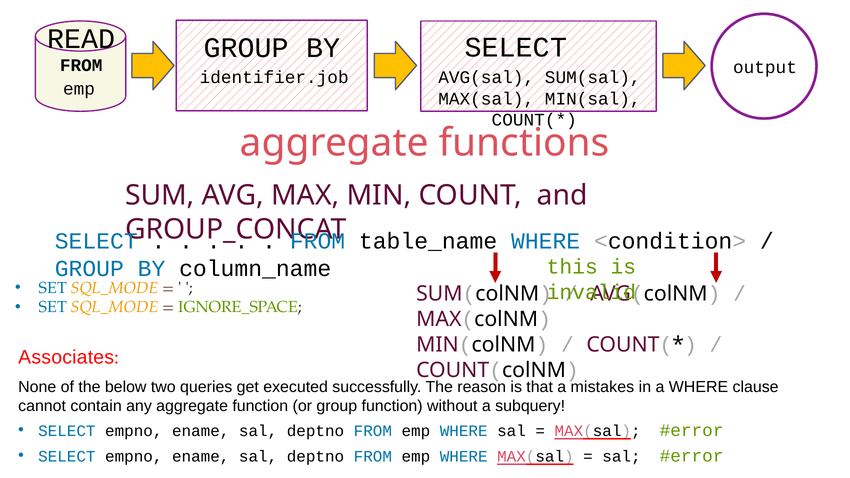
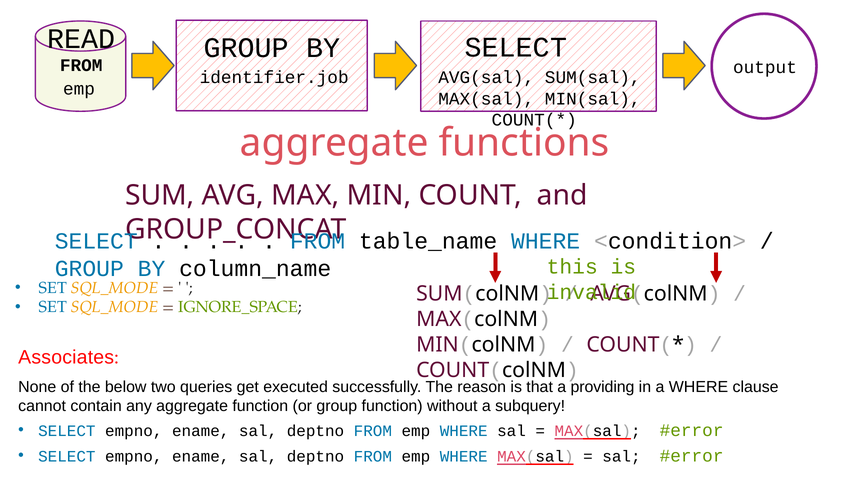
mistakes: mistakes -> providing (603, 387)
